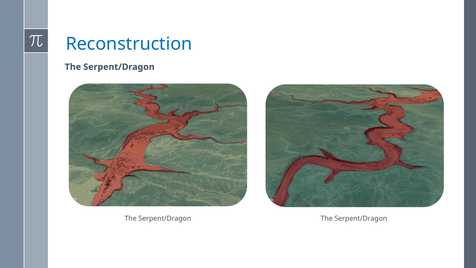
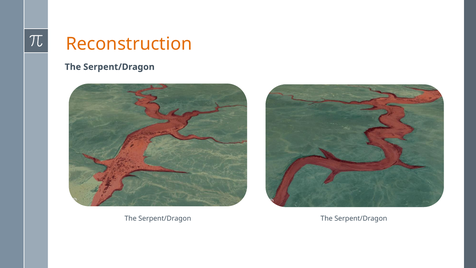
Reconstruction colour: blue -> orange (129, 44)
